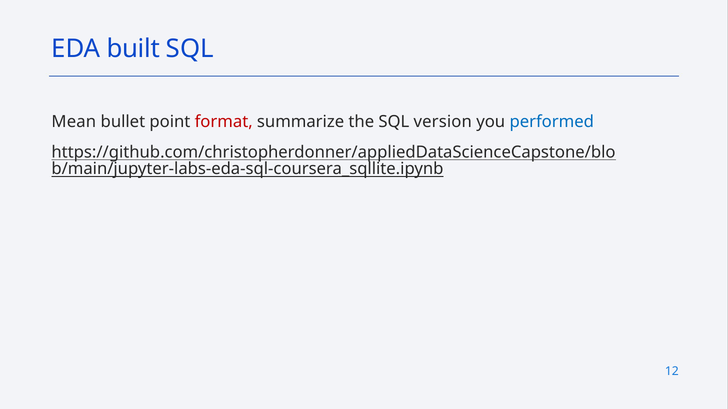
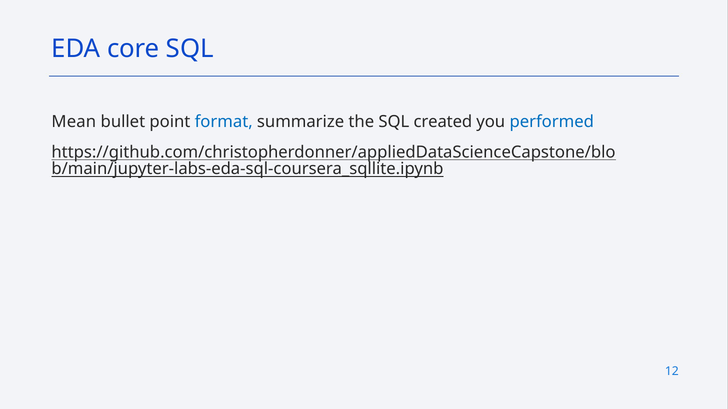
built: built -> core (133, 49)
format colour: red -> blue (224, 122)
version: version -> created (443, 122)
